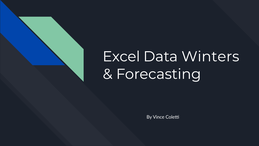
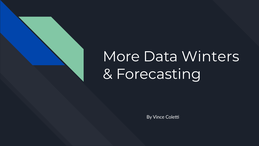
Excel: Excel -> More (121, 56)
